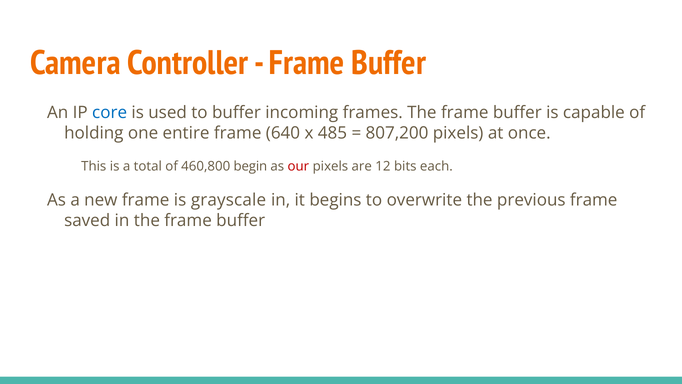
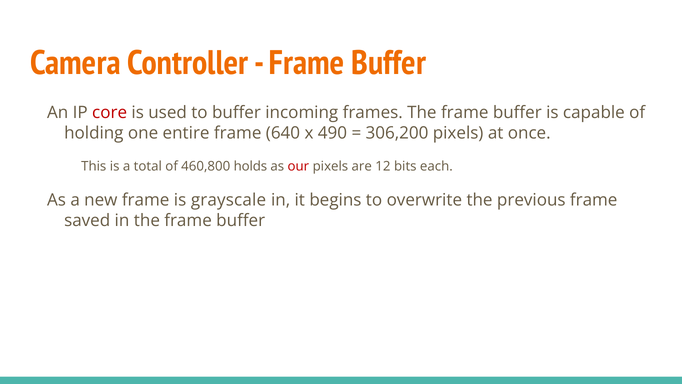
core colour: blue -> red (110, 113)
485: 485 -> 490 (332, 133)
807,200: 807,200 -> 306,200 (397, 133)
begin: begin -> holds (250, 166)
